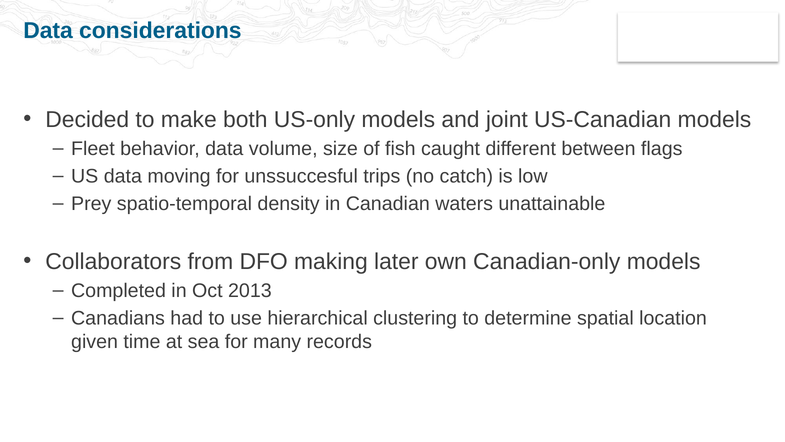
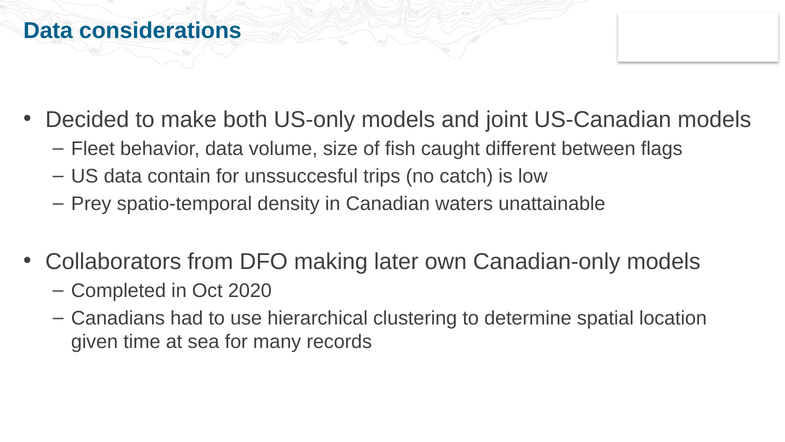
moving: moving -> contain (179, 176)
2013: 2013 -> 2020 (250, 290)
